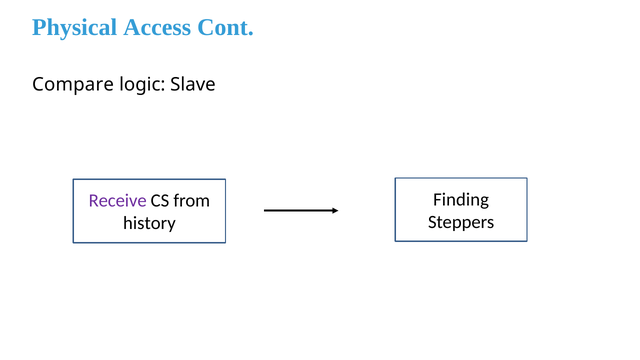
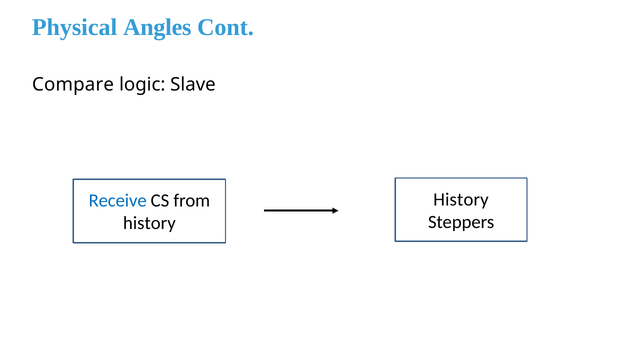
Access: Access -> Angles (157, 27)
Finding: Finding -> History (461, 200)
Receive colour: purple -> blue (118, 201)
